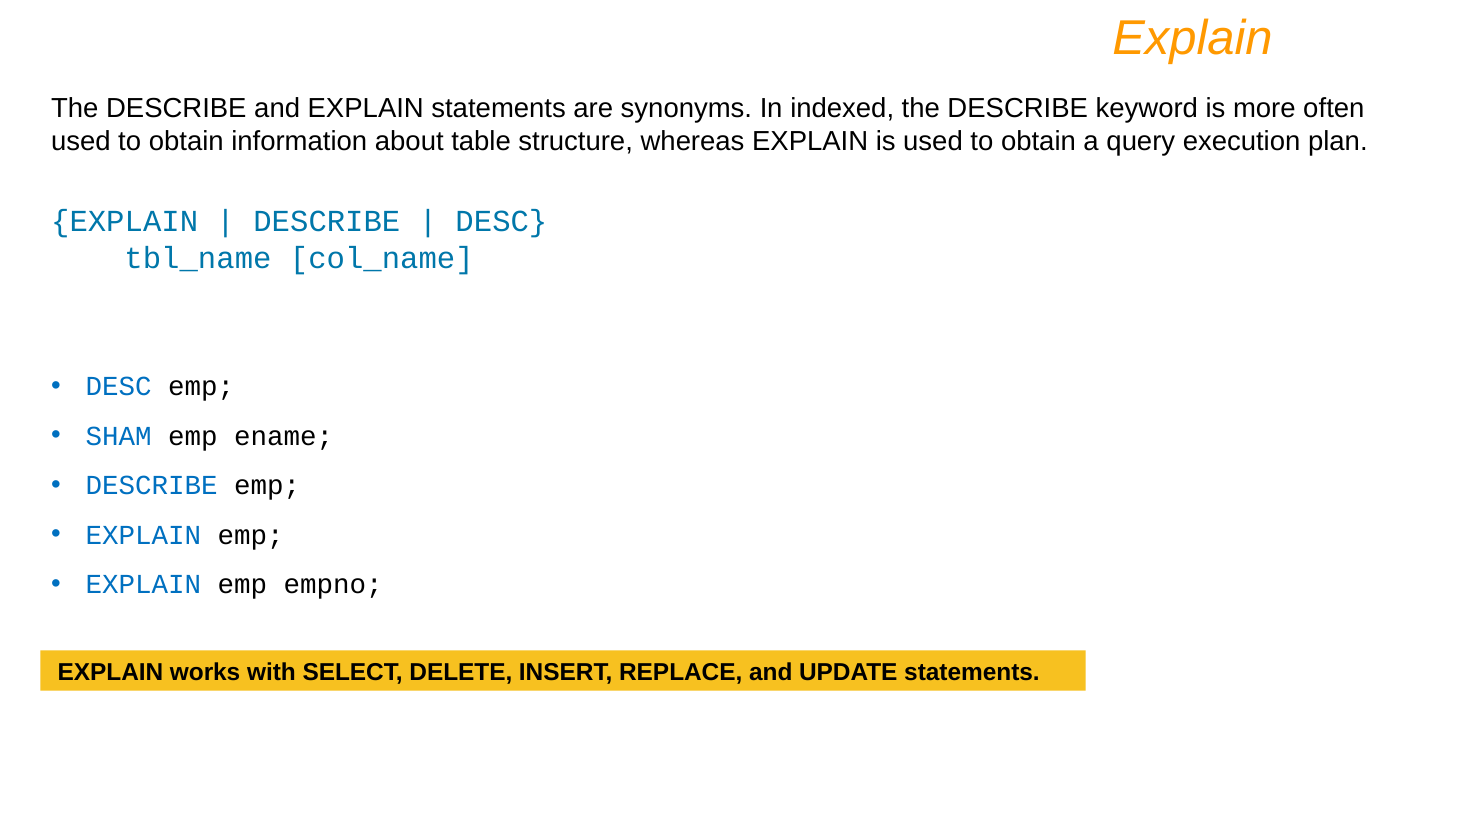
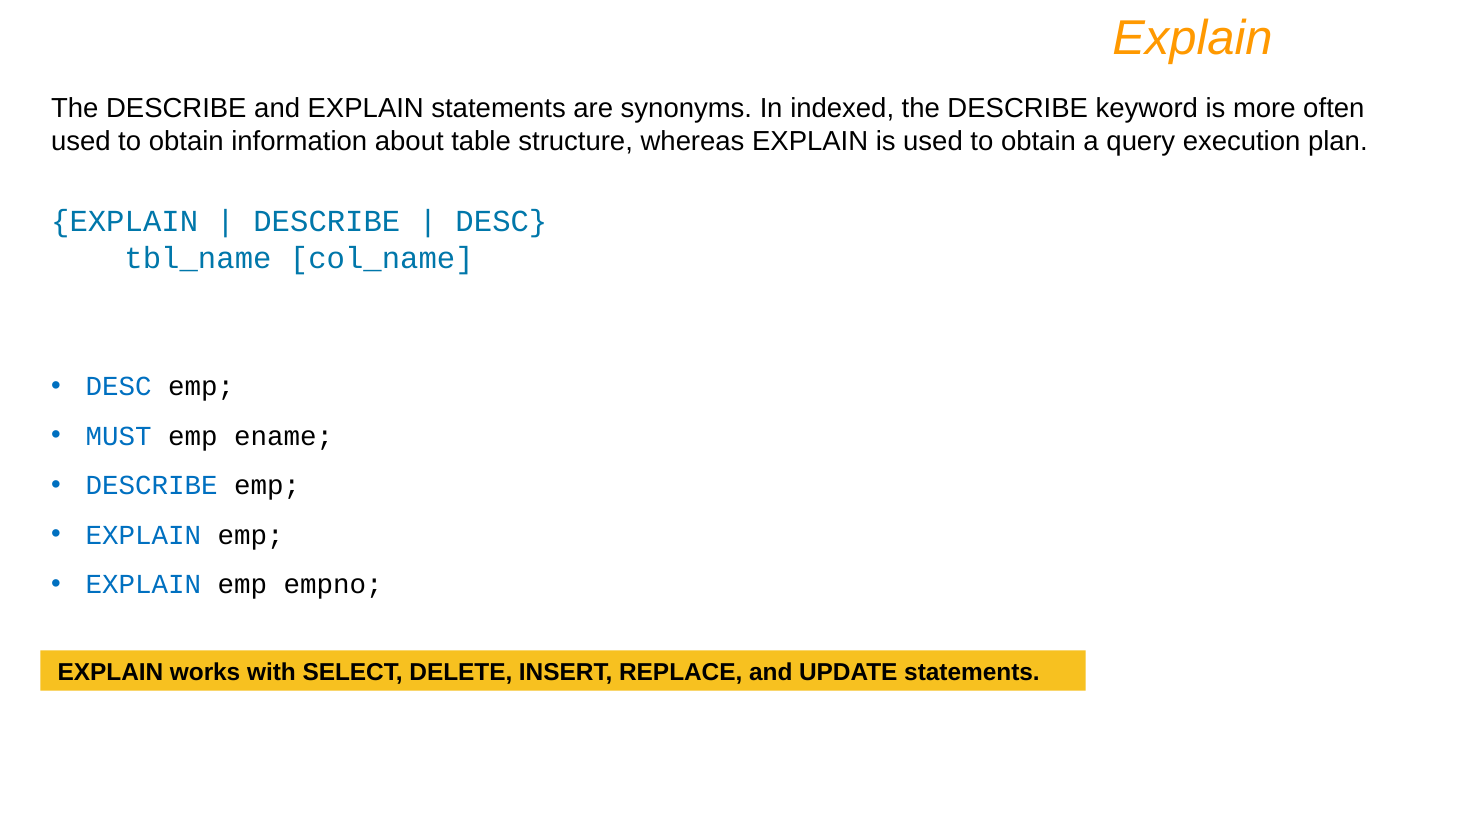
SHAM: SHAM -> MUST (119, 436)
